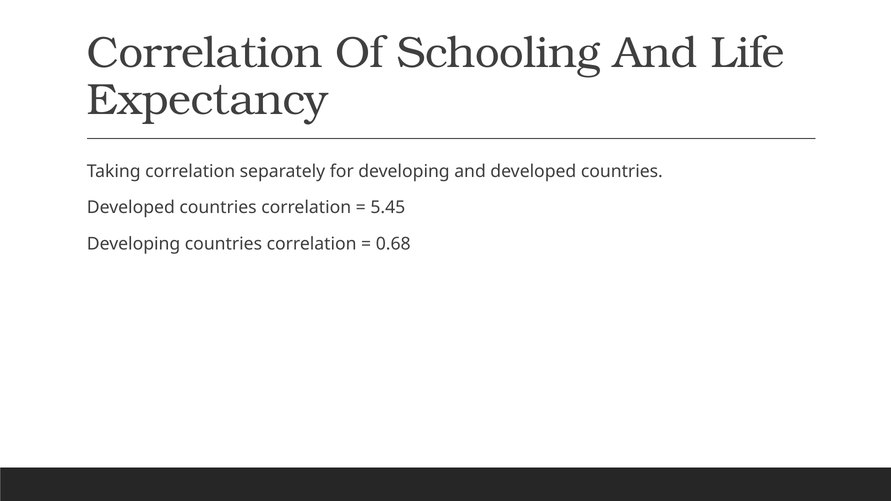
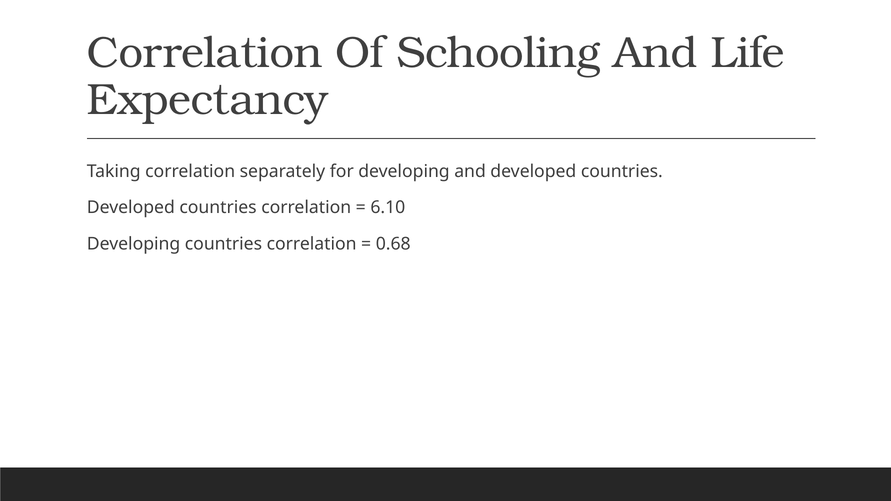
5.45: 5.45 -> 6.10 (388, 208)
